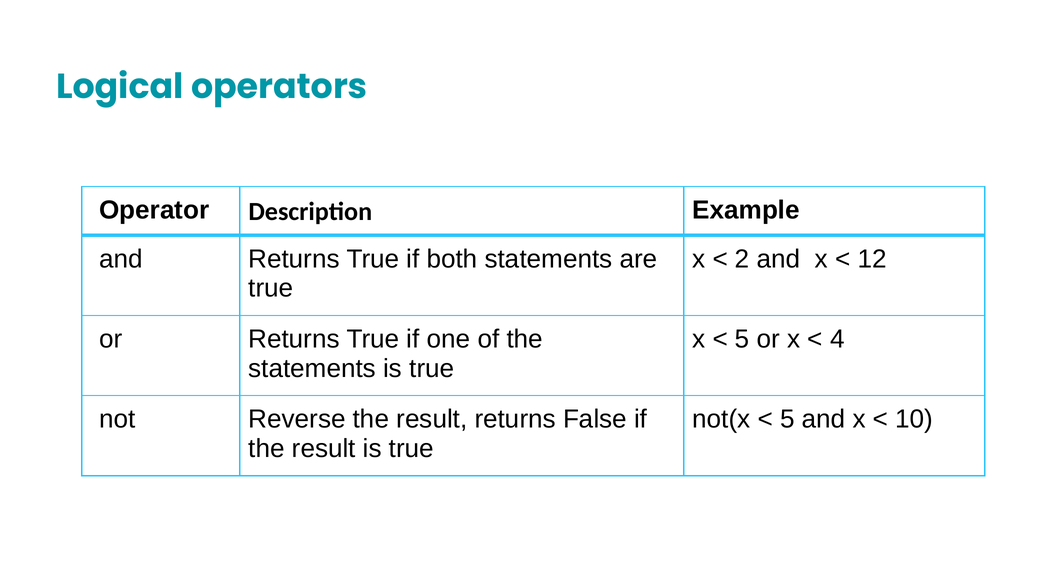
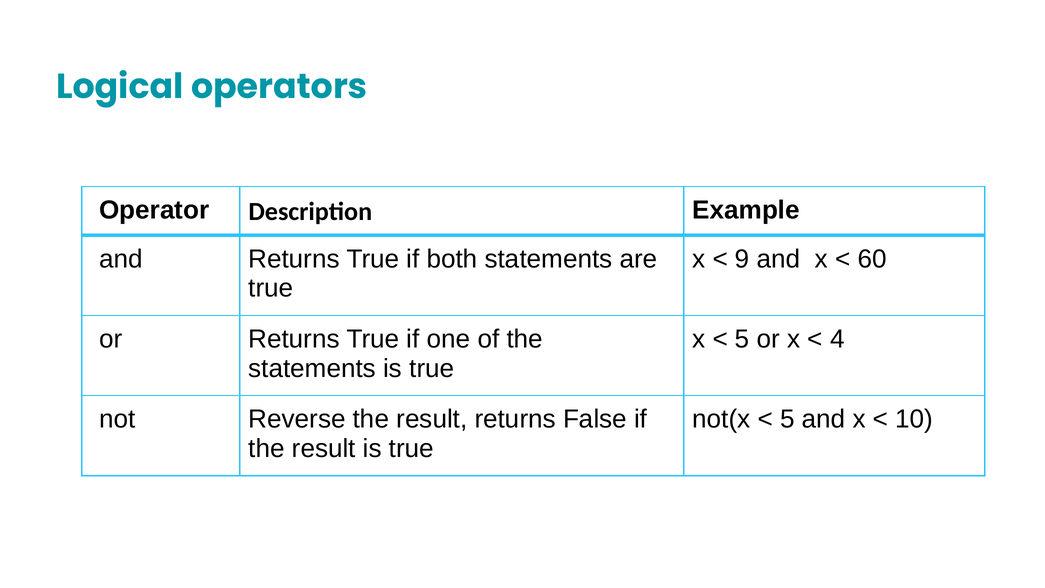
2: 2 -> 9 (742, 259)
12: 12 -> 60 (872, 259)
